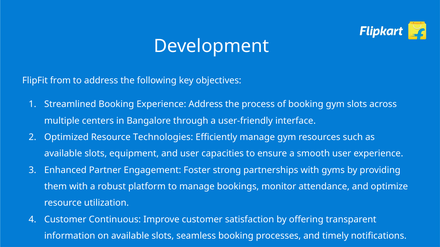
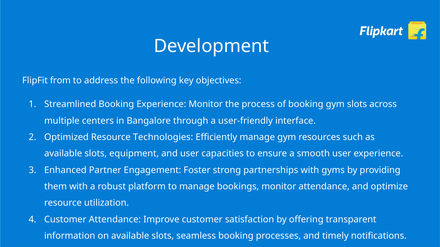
Experience Address: Address -> Monitor (206, 104)
Customer Continuous: Continuous -> Attendance (115, 220)
